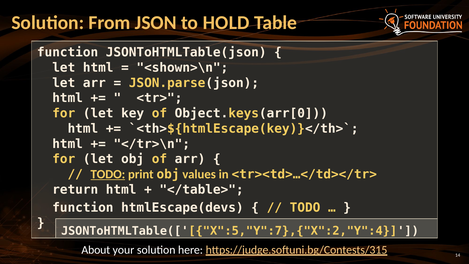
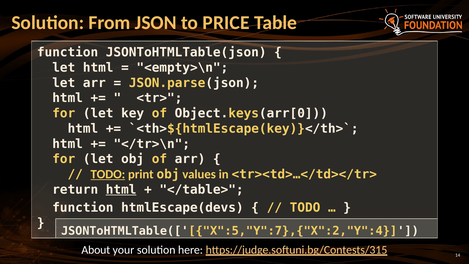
HOLD: HOLD -> PRICE (226, 23)
<shown>\n: <shown>\n -> <empty>\n (182, 68)
html underline: none -> present (121, 189)
